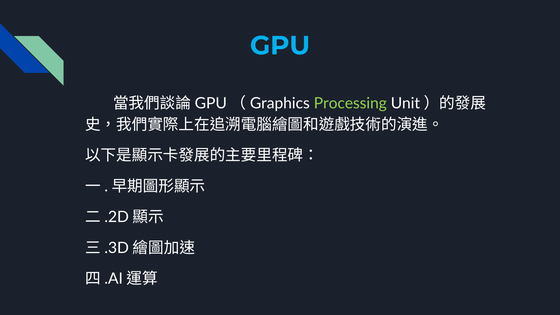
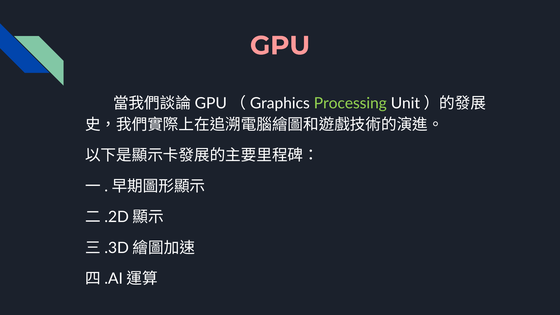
GPU colour: light blue -> pink (280, 46)
